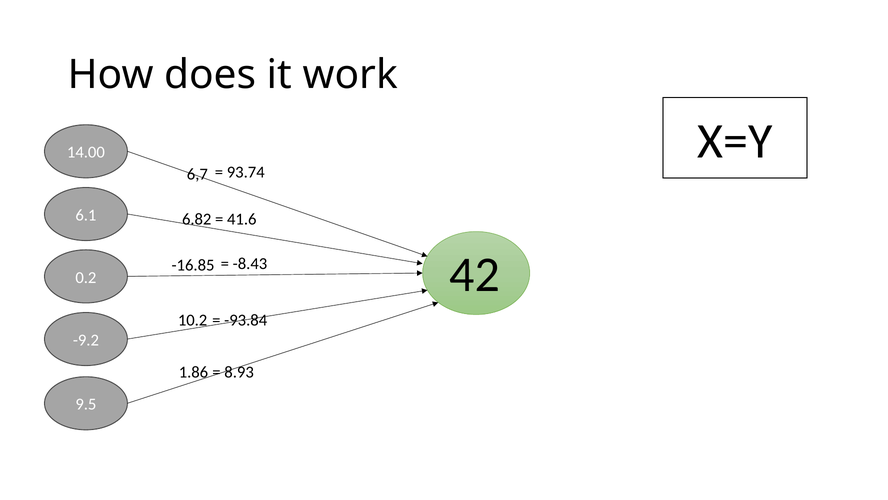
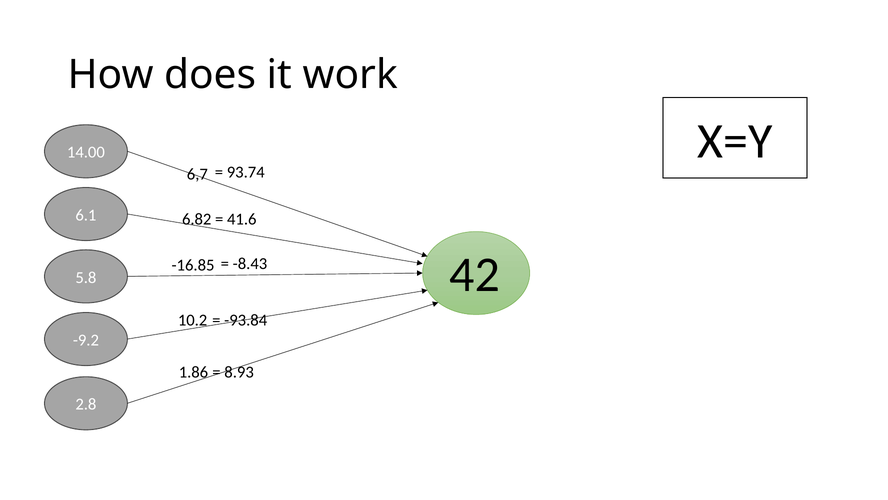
0.2: 0.2 -> 5.8 (86, 277)
9.5: 9.5 -> 2.8 (86, 404)
